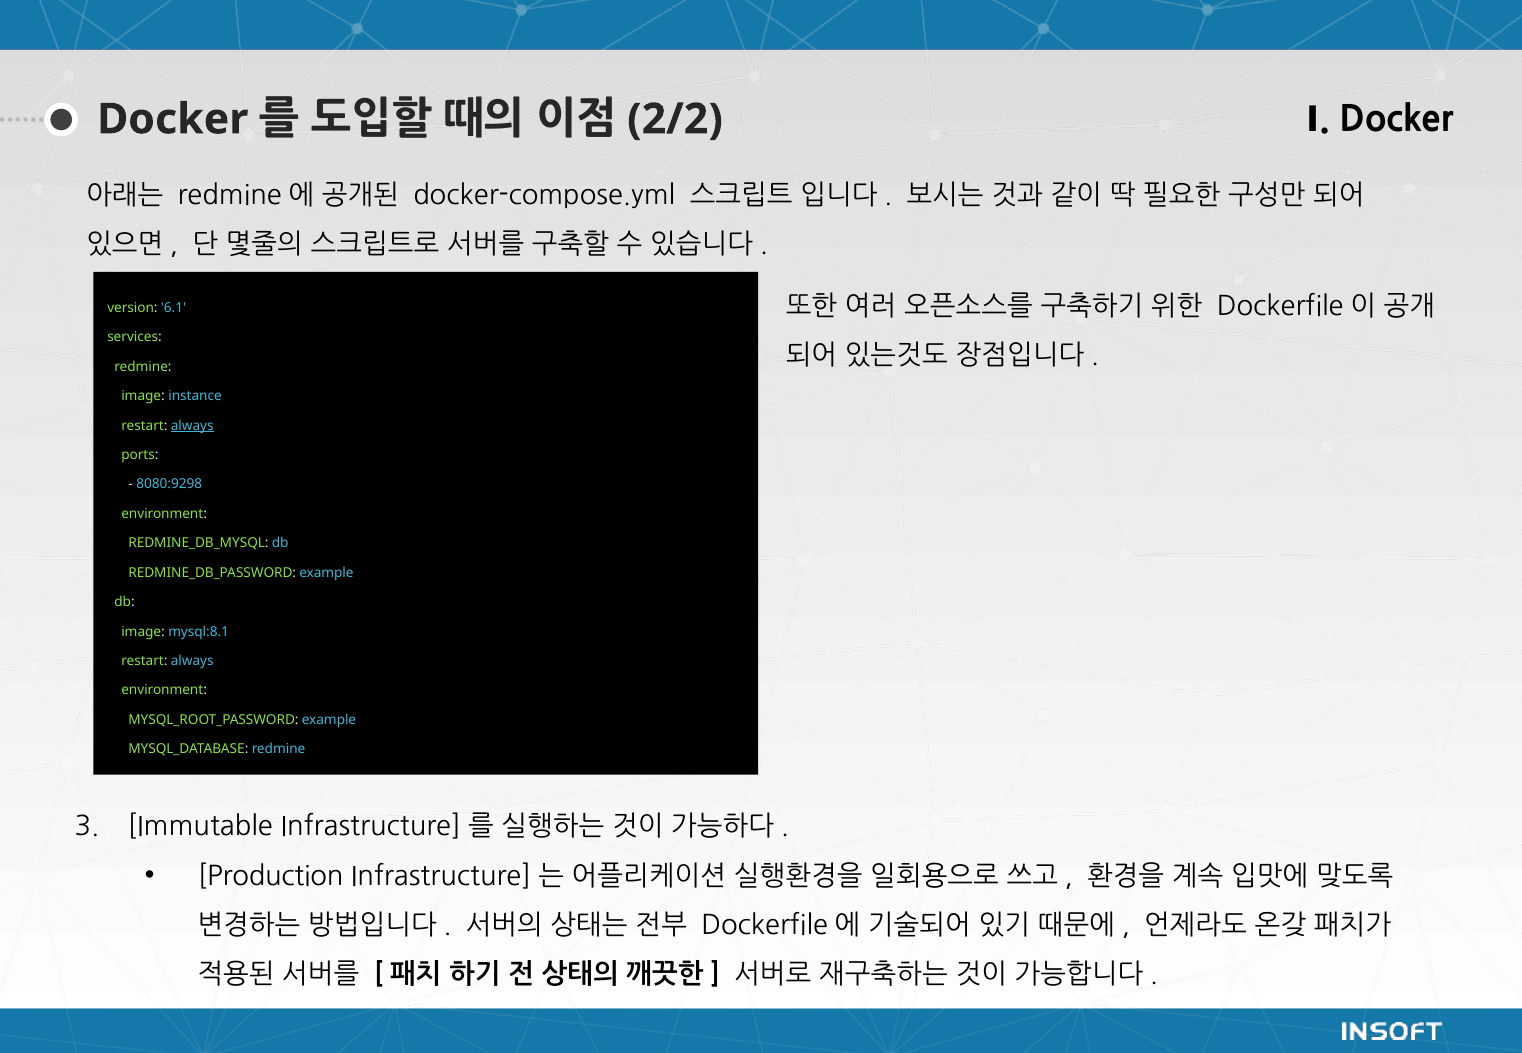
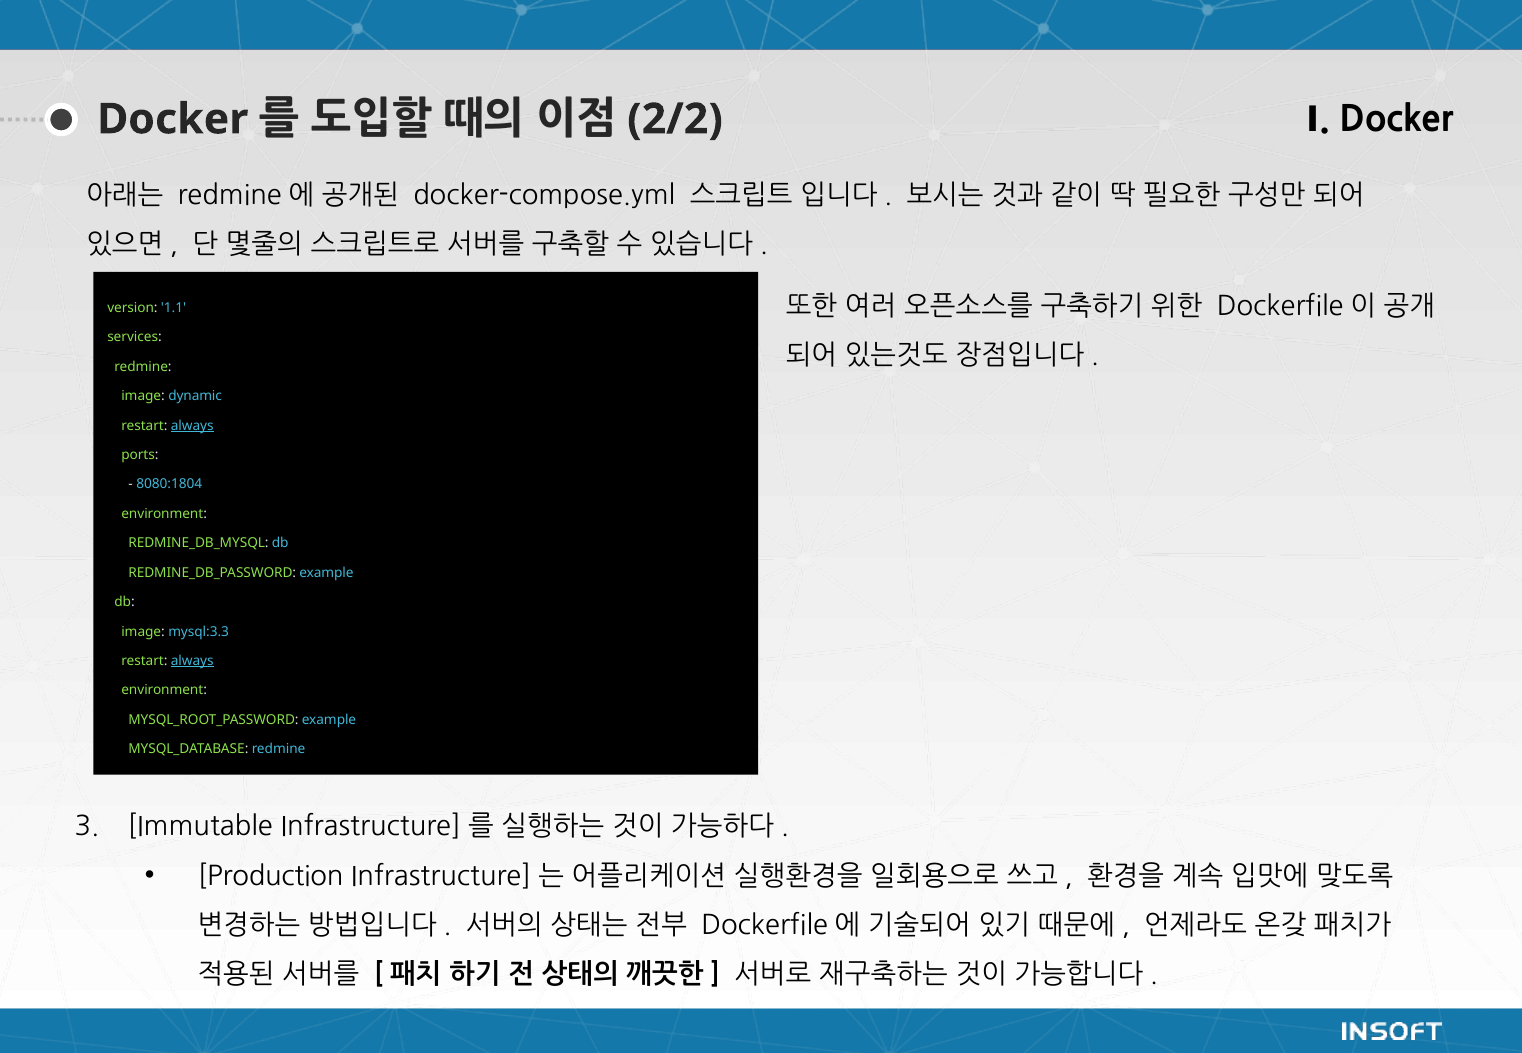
6.1: 6.1 -> 1.1 (174, 308)
instance: instance -> dynamic (195, 396)
8080:9298: 8080:9298 -> 8080:1804 (169, 485)
mysql:8.1: mysql:8.1 -> mysql:3.3 (199, 632)
always underline: none -> present (192, 661)
